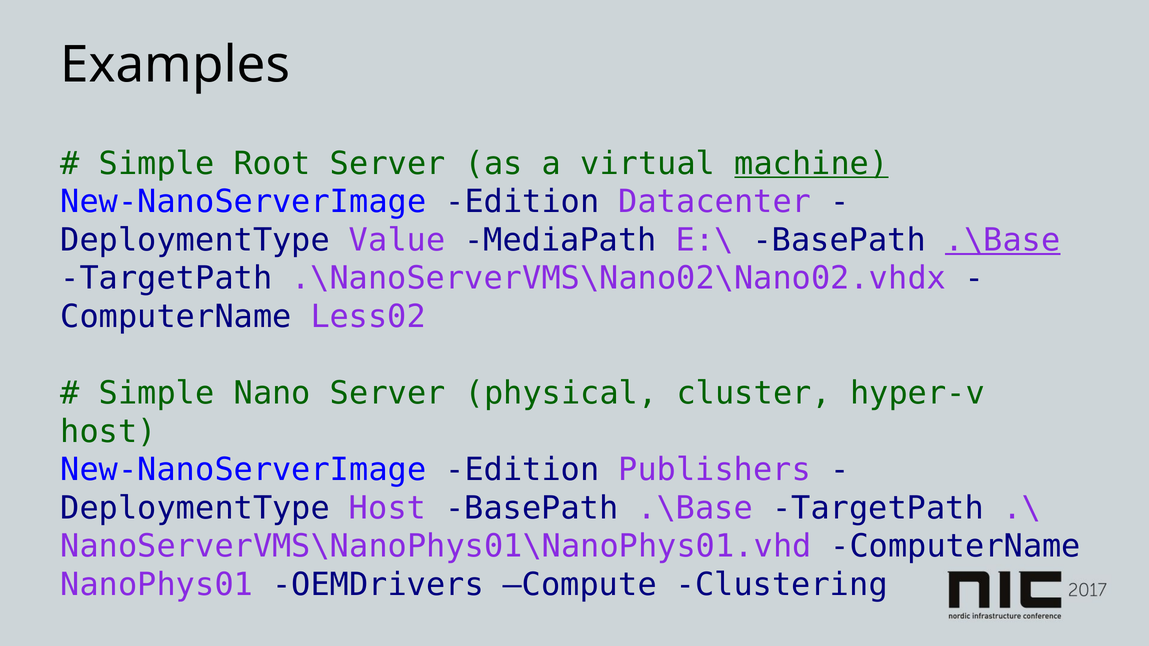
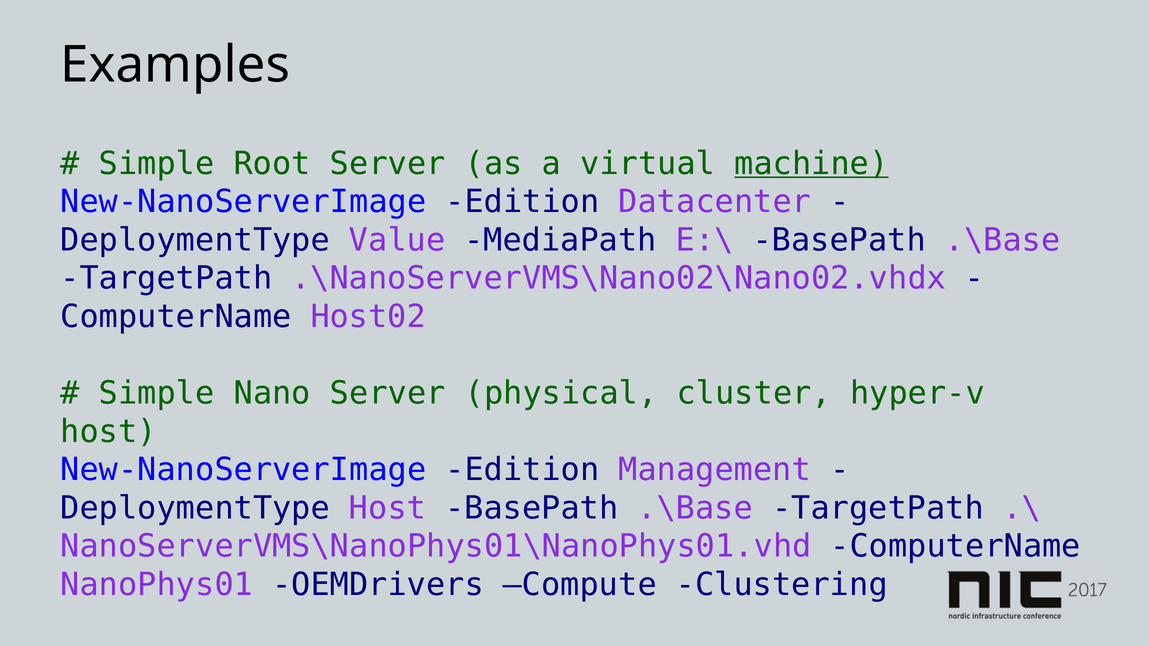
.\Base underline: present -> none (1003, 240)
Less02: Less02 -> Host02 (368, 317)
Publishers: Publishers -> Management (715, 470)
